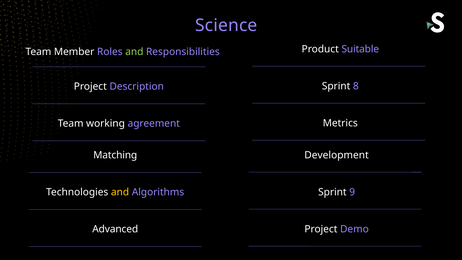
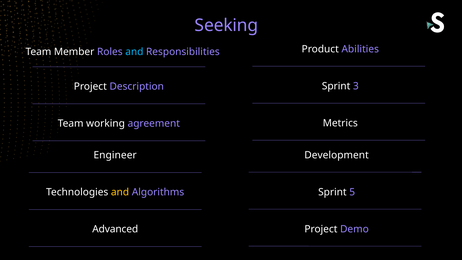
Science: Science -> Seeking (226, 25)
Suitable: Suitable -> Abilities (360, 49)
and colour: light green -> light blue (134, 52)
8: 8 -> 3 (356, 86)
Matching: Matching -> Engineer (115, 155)
9: 9 -> 5 (352, 192)
